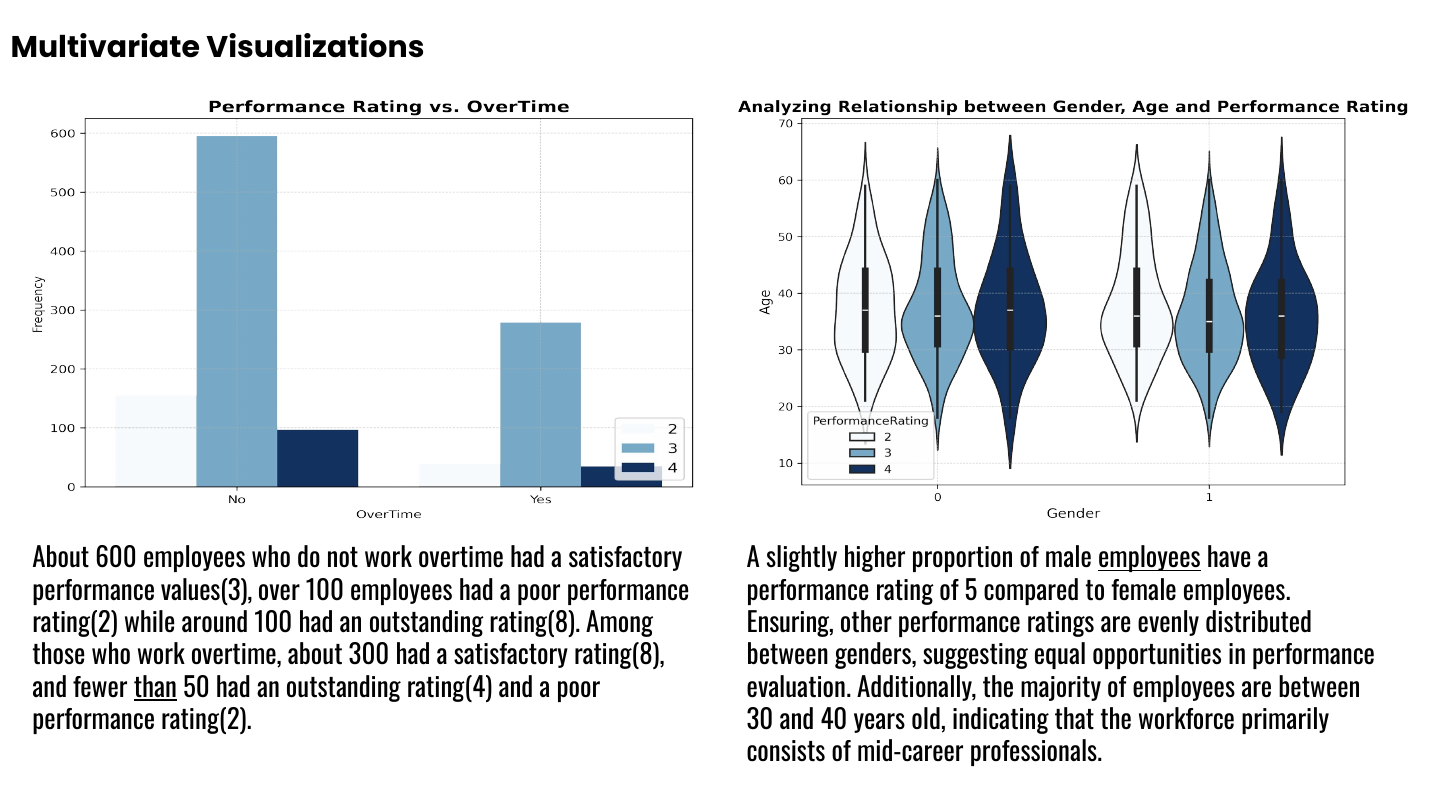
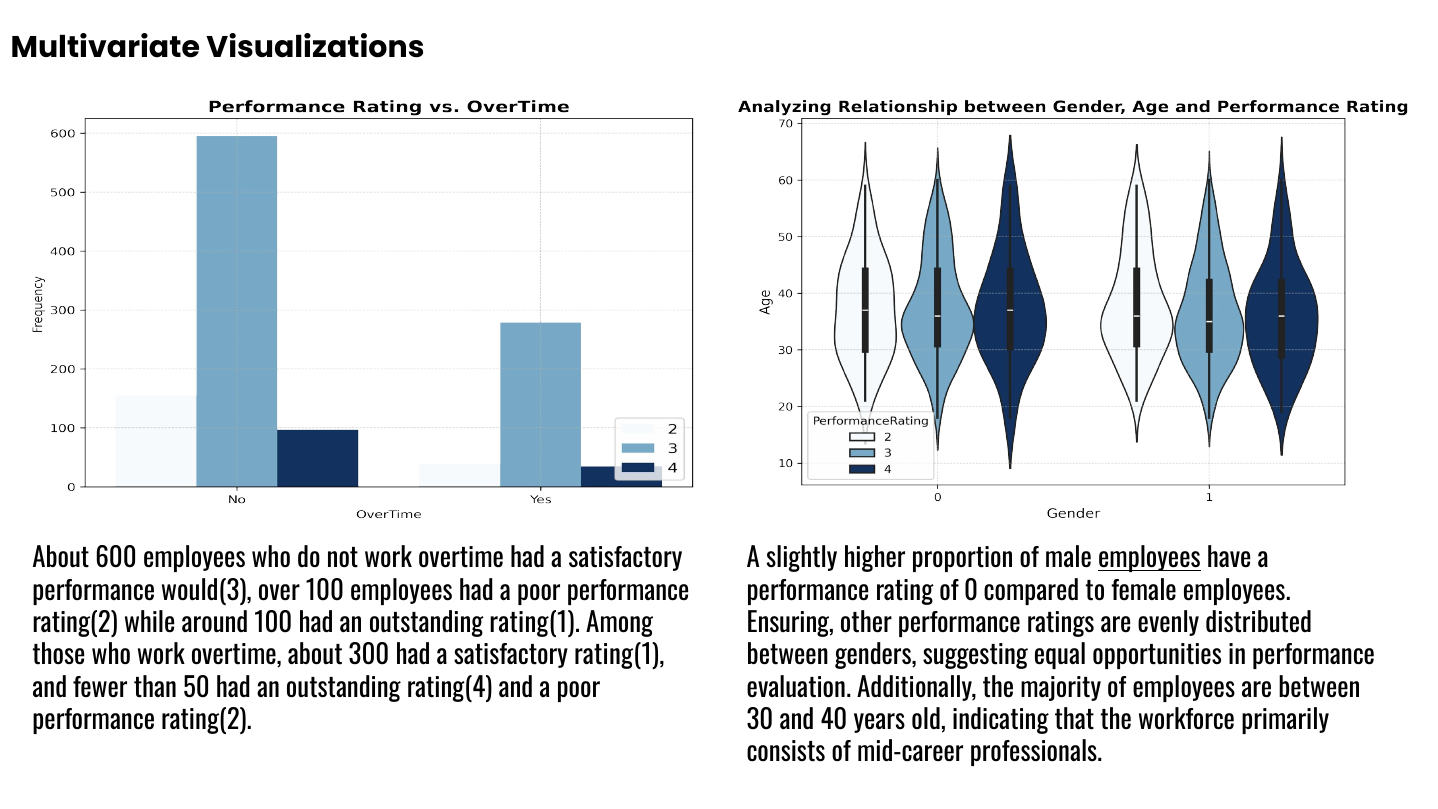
values(3: values(3 -> would(3 (206, 591)
5: 5 -> 0 (971, 591)
outstanding rating(8: rating(8 -> rating(1 (535, 624)
satisfactory rating(8: rating(8 -> rating(1 (619, 656)
than underline: present -> none (155, 688)
